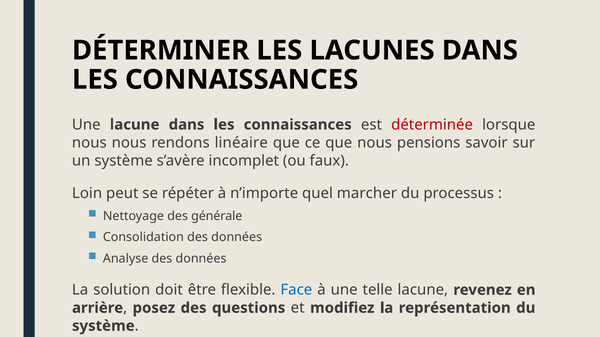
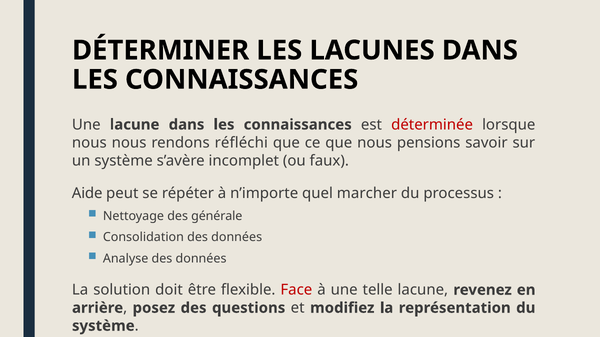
linéaire: linéaire -> réfléchi (241, 143)
Loin: Loin -> Aide (87, 194)
Face colour: blue -> red (296, 290)
